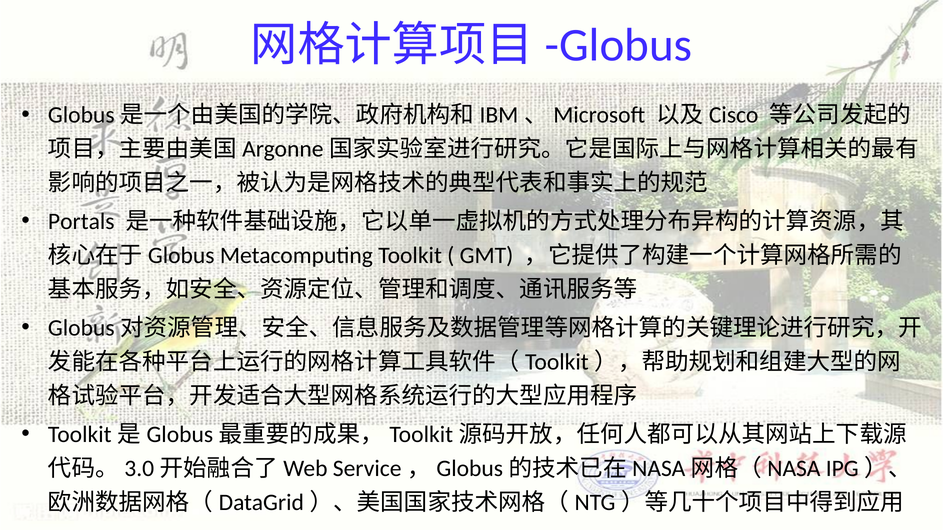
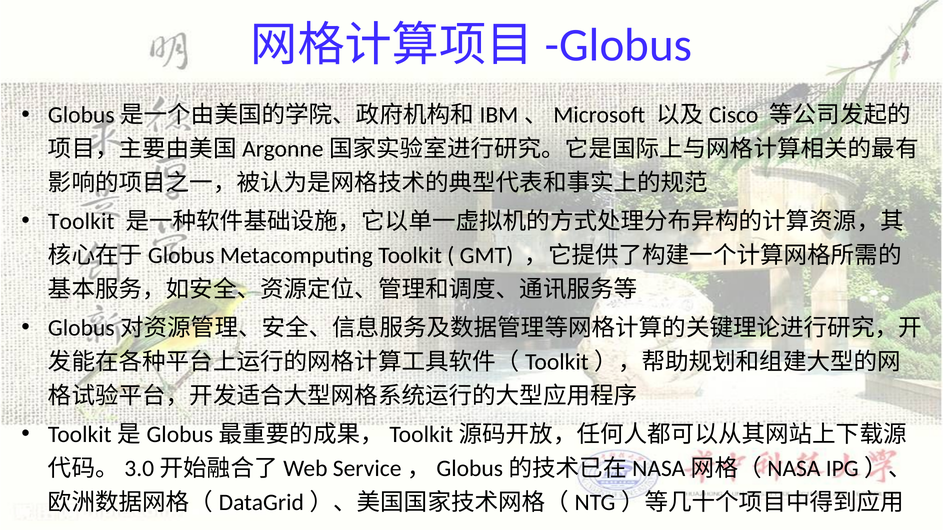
Portals: Portals -> Toolkit (81, 222)
